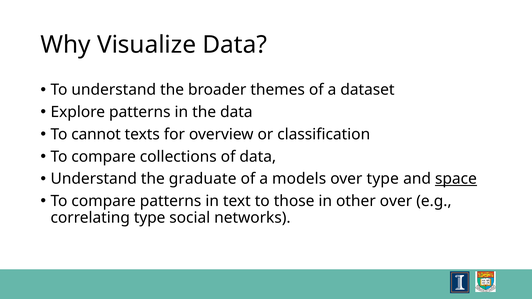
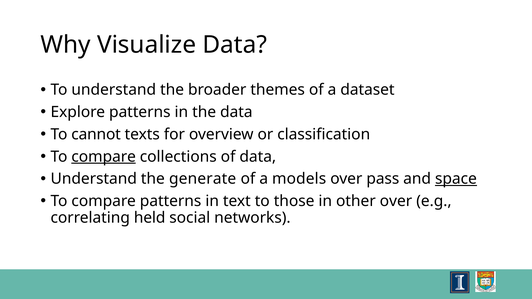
compare underline: none -> present (104, 157)
graduate: graduate -> generate (203, 179)
over type: type -> pass (383, 179)
correlating type: type -> held (150, 218)
